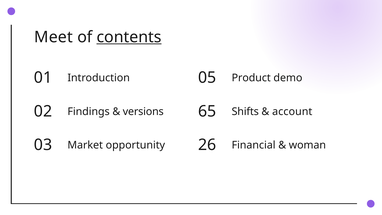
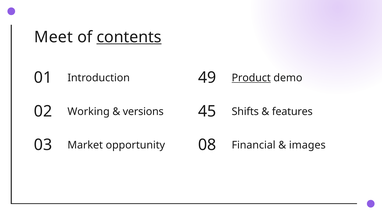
05: 05 -> 49 (207, 78)
Product underline: none -> present (251, 78)
65: 65 -> 45 (207, 111)
Findings: Findings -> Working (89, 112)
account: account -> features (292, 112)
26: 26 -> 08 (207, 145)
woman: woman -> images (307, 145)
